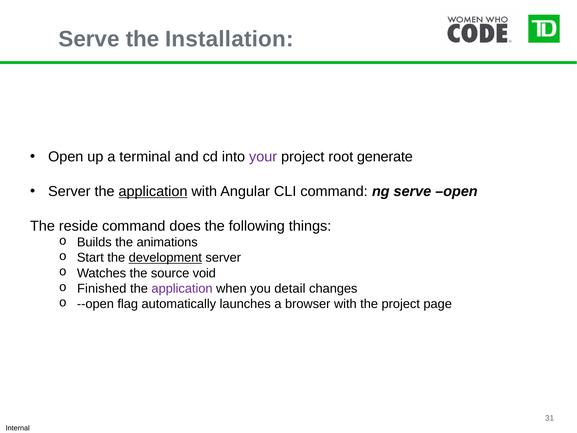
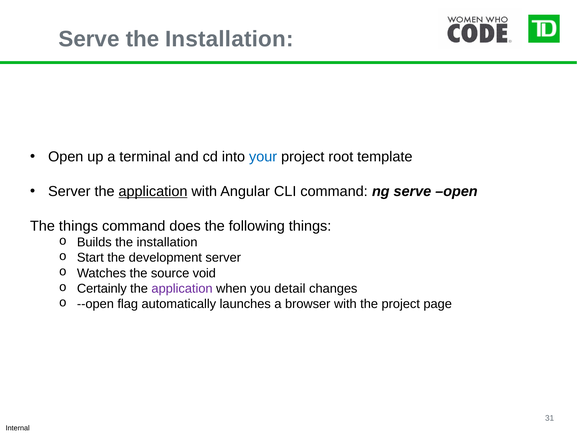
your colour: purple -> blue (263, 157)
generate: generate -> template (385, 157)
The reside: reside -> things (78, 226)
Builds the animations: animations -> installation (167, 242)
development underline: present -> none (165, 258)
Finished: Finished -> Certainly (102, 288)
